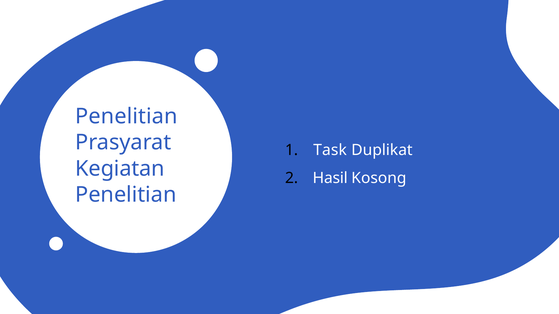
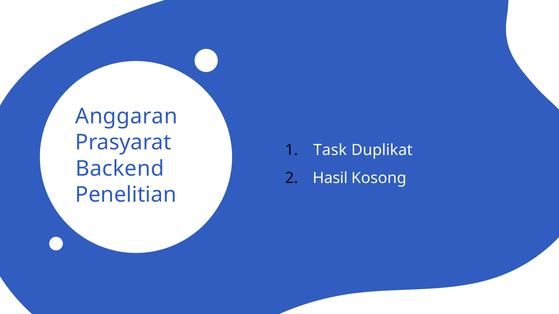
Penelitian: Penelitian -> Anggaran (126, 117)
Kegiatan: Kegiatan -> Backend (120, 169)
